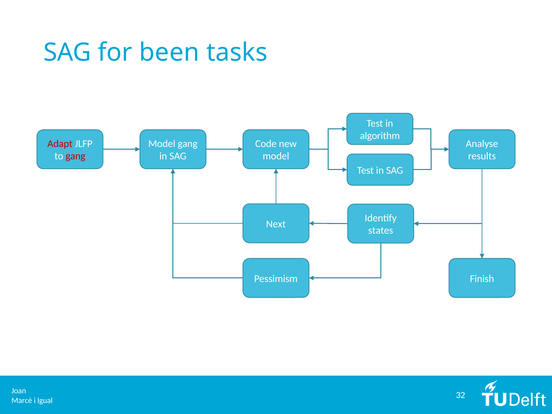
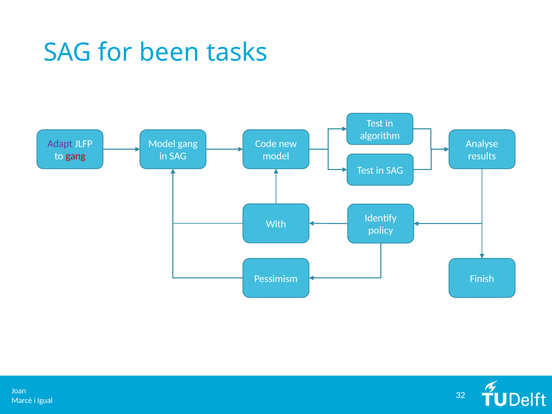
Adapt colour: red -> purple (60, 144)
Next: Next -> With (276, 224)
states: states -> policy (381, 230)
